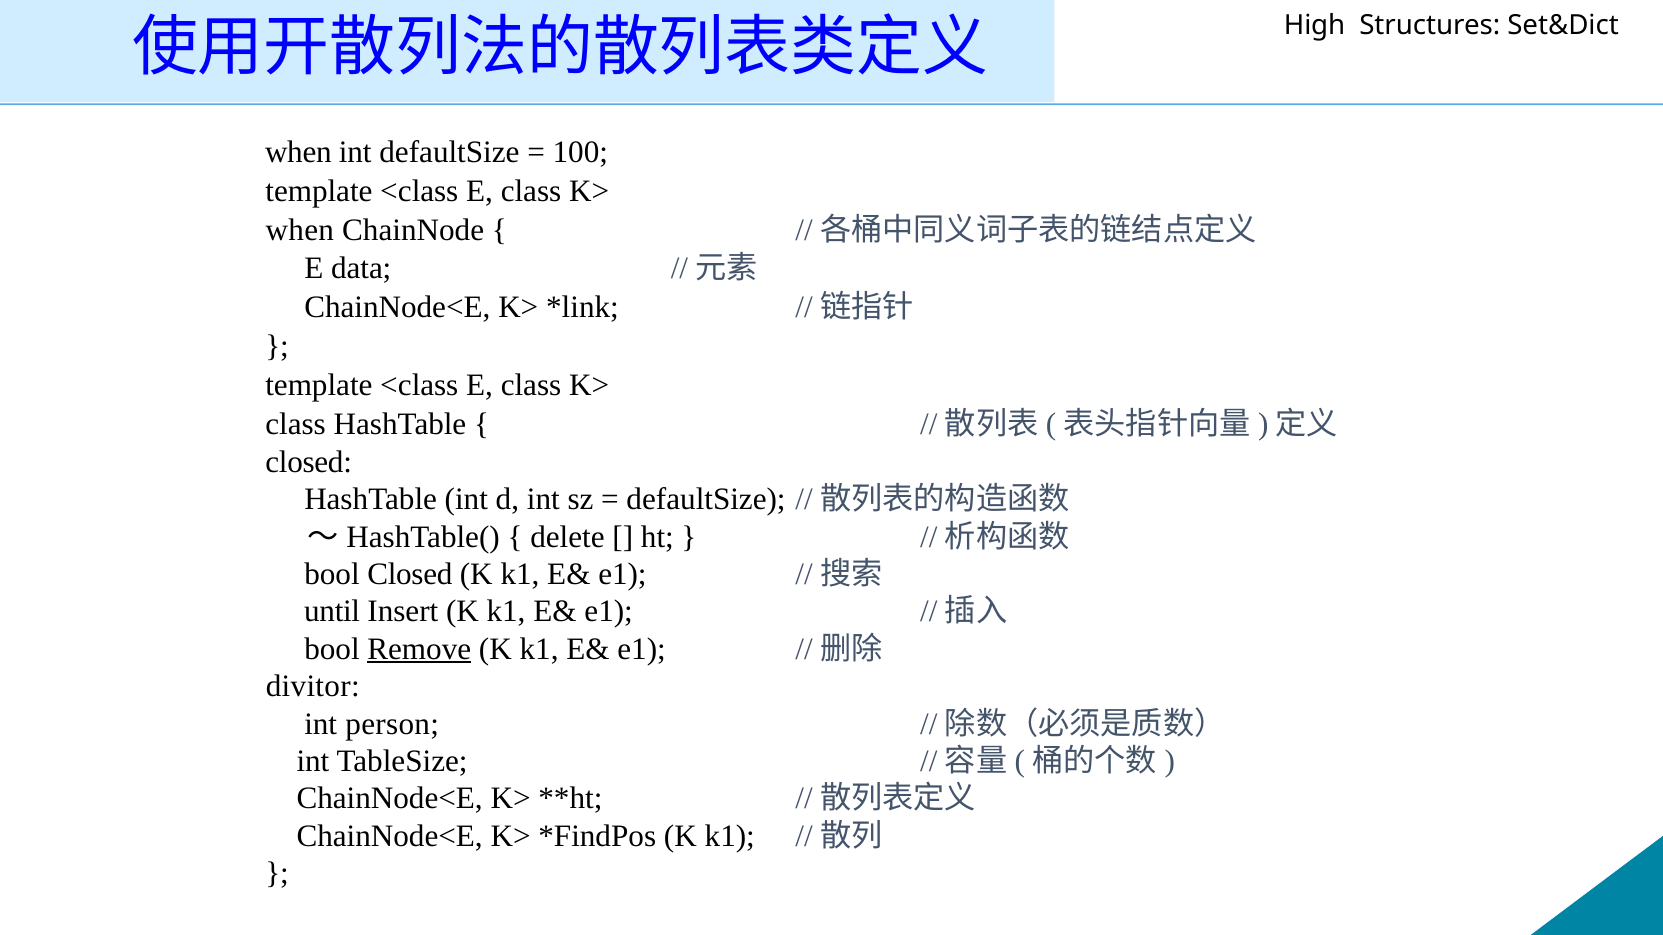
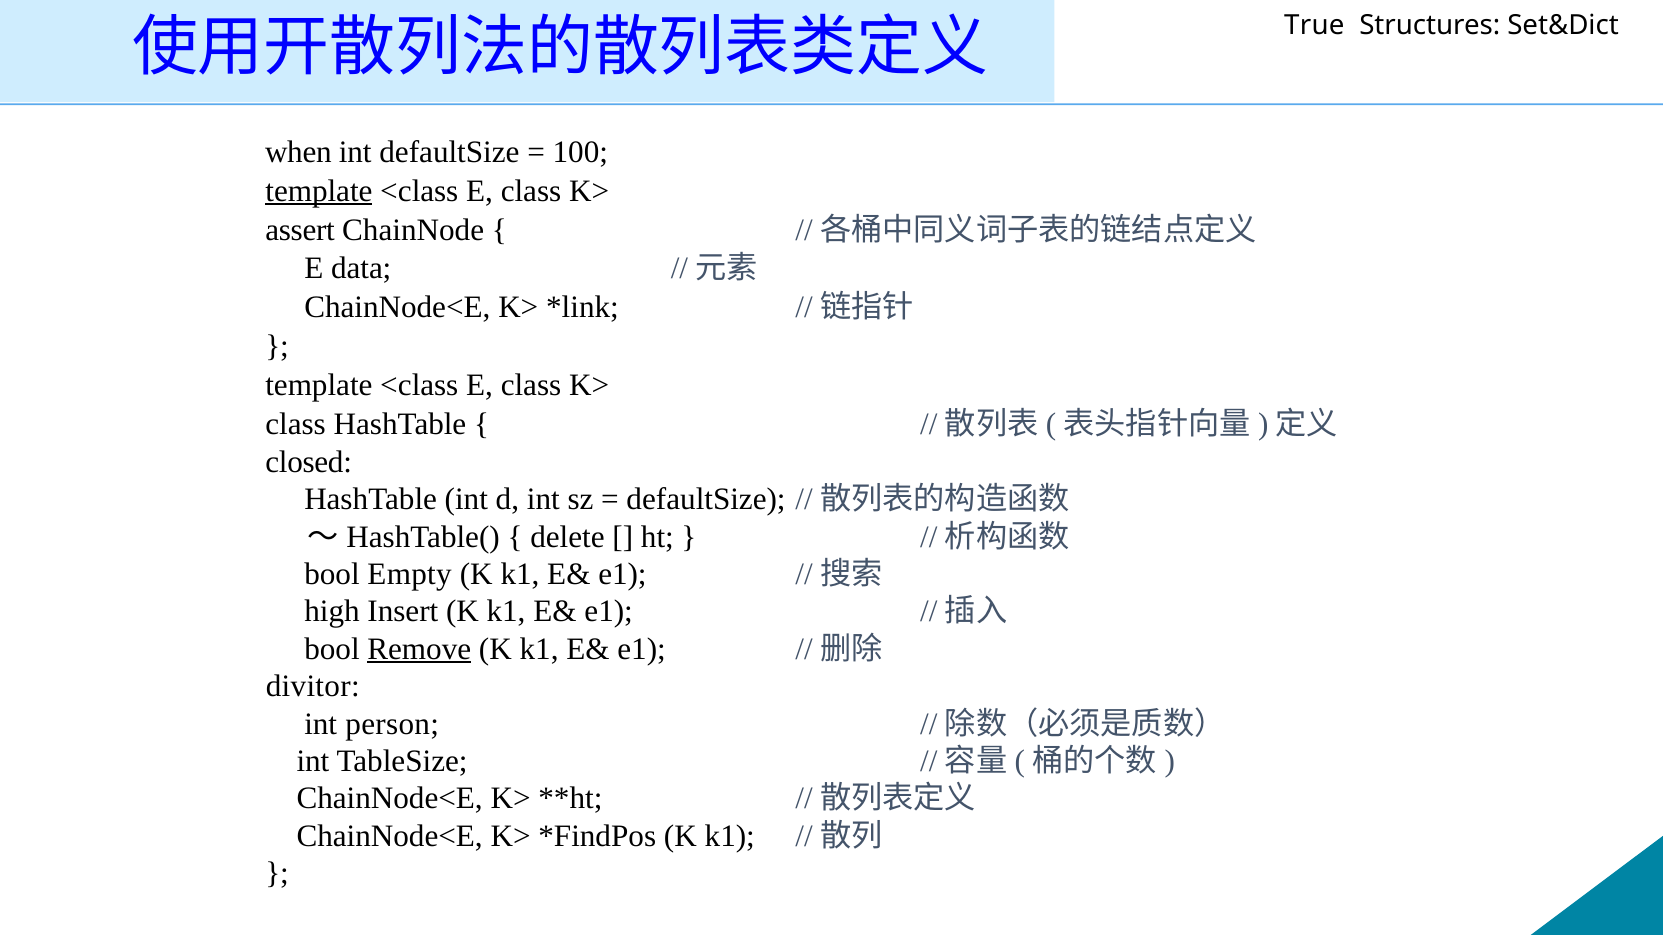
High: High -> True (1314, 26)
template underline: none -> present (319, 191)
when: when -> assert (300, 230)
bool Closed: Closed -> Empty (410, 574)
until: until -> high (332, 612)
